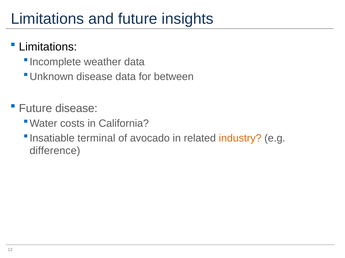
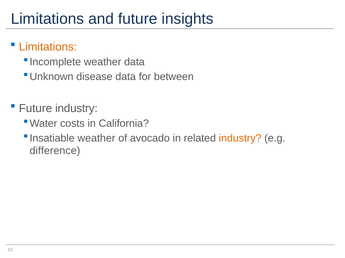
Limitations colour: black -> orange (48, 47)
Future disease: disease -> industry (76, 109)
terminal: terminal -> weather (96, 139)
